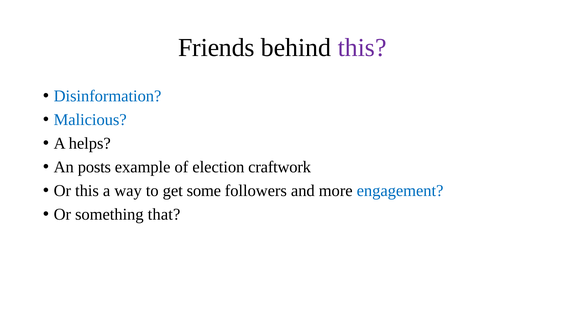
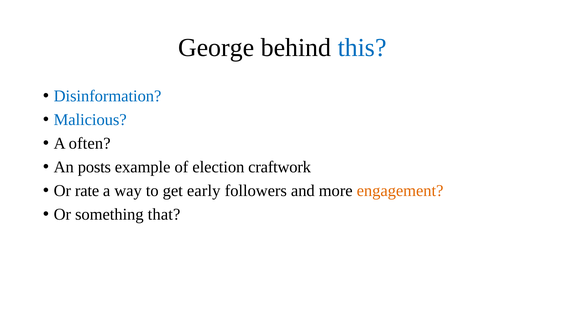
Friends: Friends -> George (216, 47)
this colour: purple -> blue (362, 47)
helps: helps -> often (90, 143)
Or this: this -> rate (87, 191)
some: some -> early (204, 191)
engagement colour: blue -> orange (400, 191)
